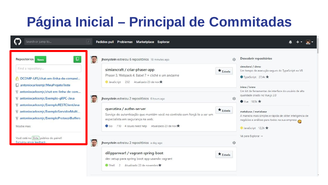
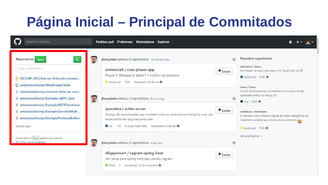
Commitadas: Commitadas -> Commitados (251, 22)
